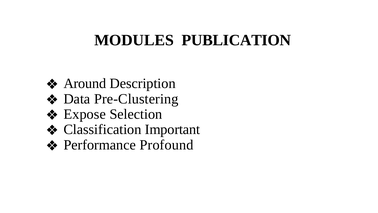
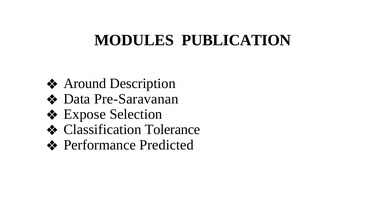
Pre-Clustering: Pre-Clustering -> Pre-Saravanan (136, 99)
Important: Important -> Tolerance (173, 129)
Profound: Profound -> Predicted (167, 145)
